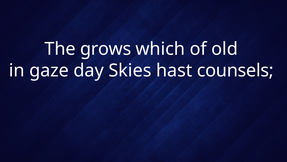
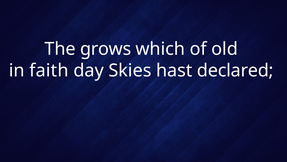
gaze: gaze -> faith (49, 70)
counsels: counsels -> declared (235, 70)
